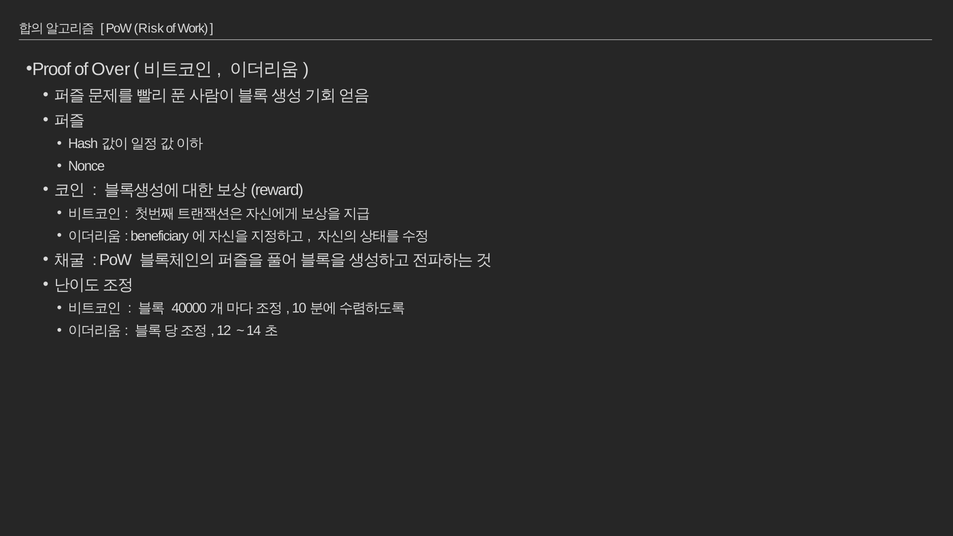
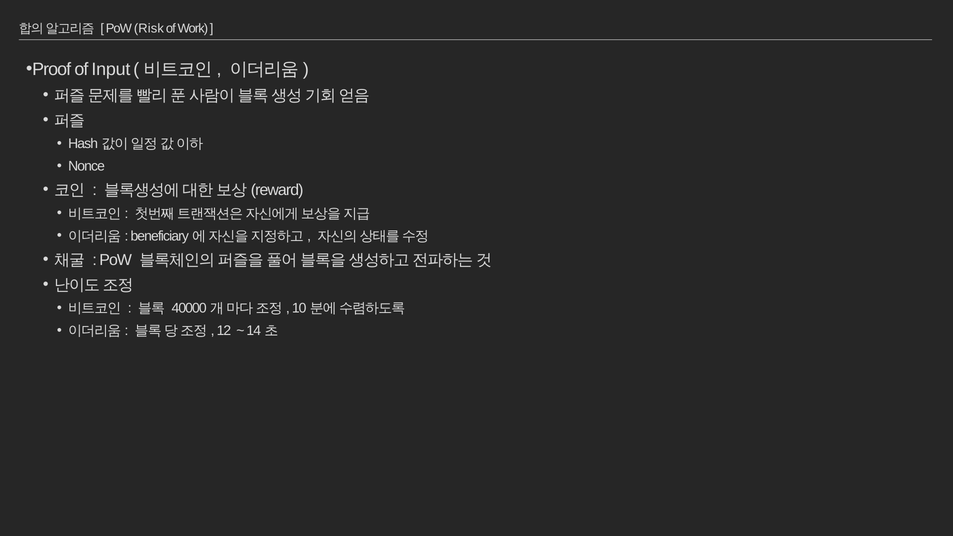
Over: Over -> Input (111, 69)
